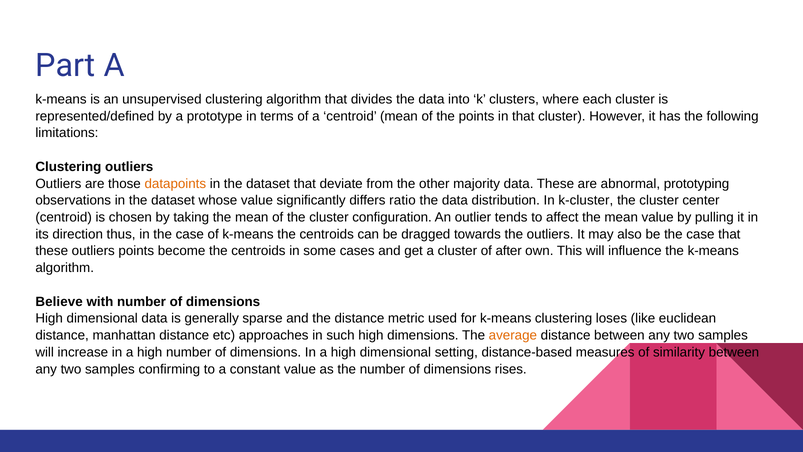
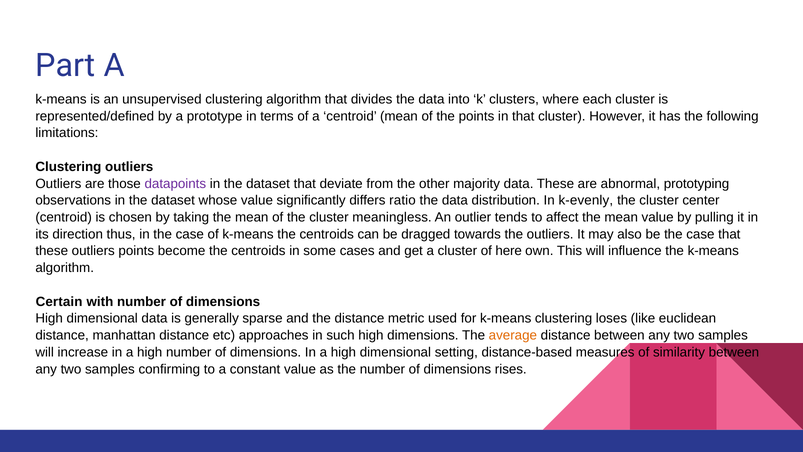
datapoints colour: orange -> purple (175, 184)
k-cluster: k-cluster -> k-evenly (586, 200)
configuration: configuration -> meaningless (392, 217)
after: after -> here (509, 251)
Believe: Believe -> Certain (59, 301)
